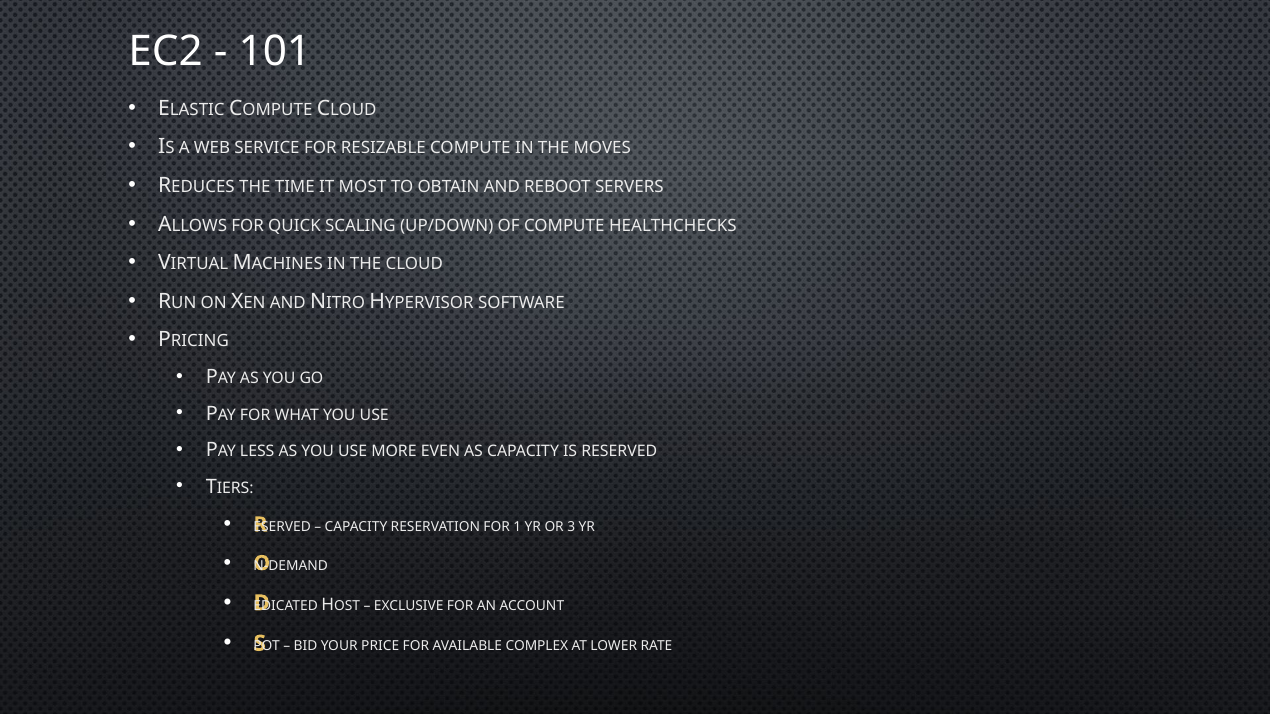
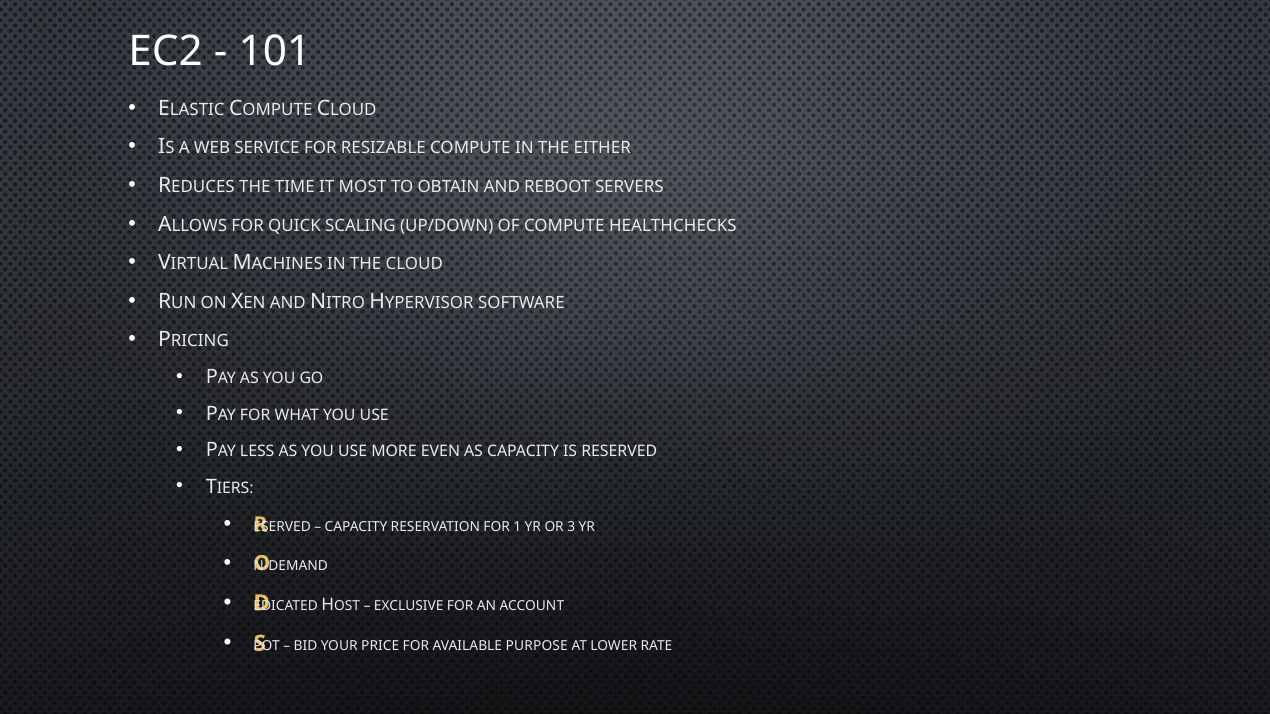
MOVES: MOVES -> EITHER (602, 148)
COMPLEX: COMPLEX -> PURPOSE (537, 647)
